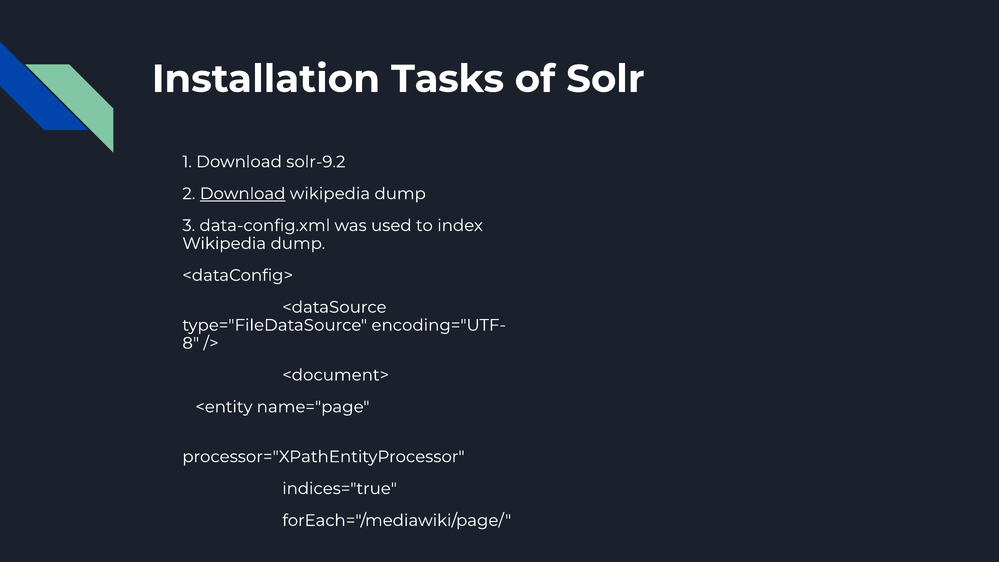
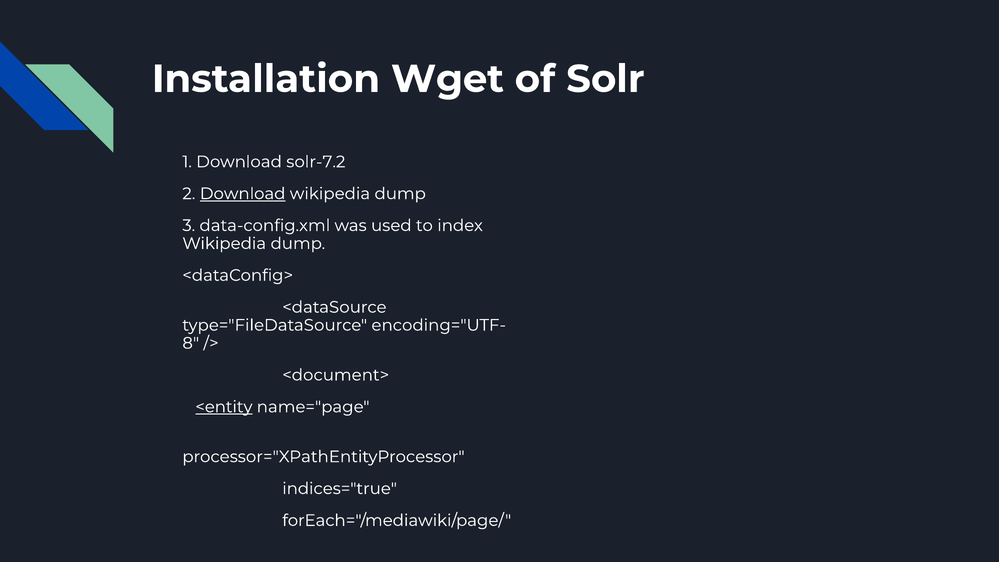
Tasks: Tasks -> Wget (447, 79)
solr-9.2: solr-9.2 -> solr-7.2 (316, 162)
<entity underline: none -> present (224, 407)
